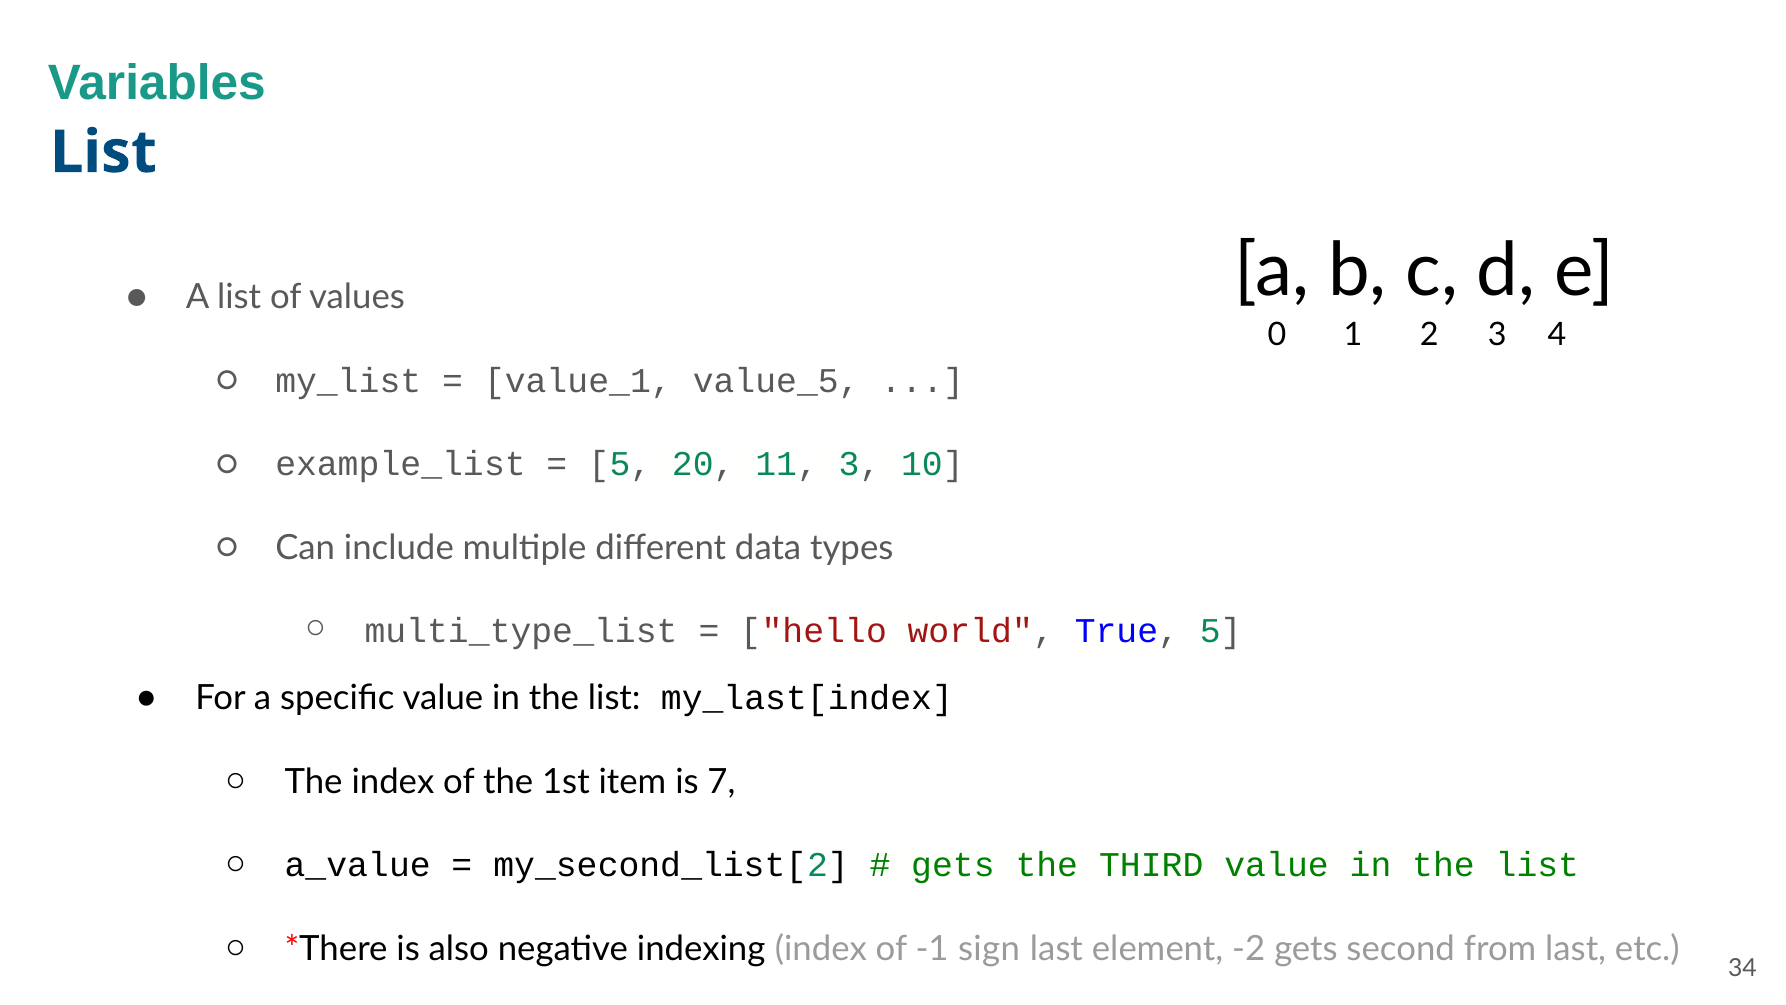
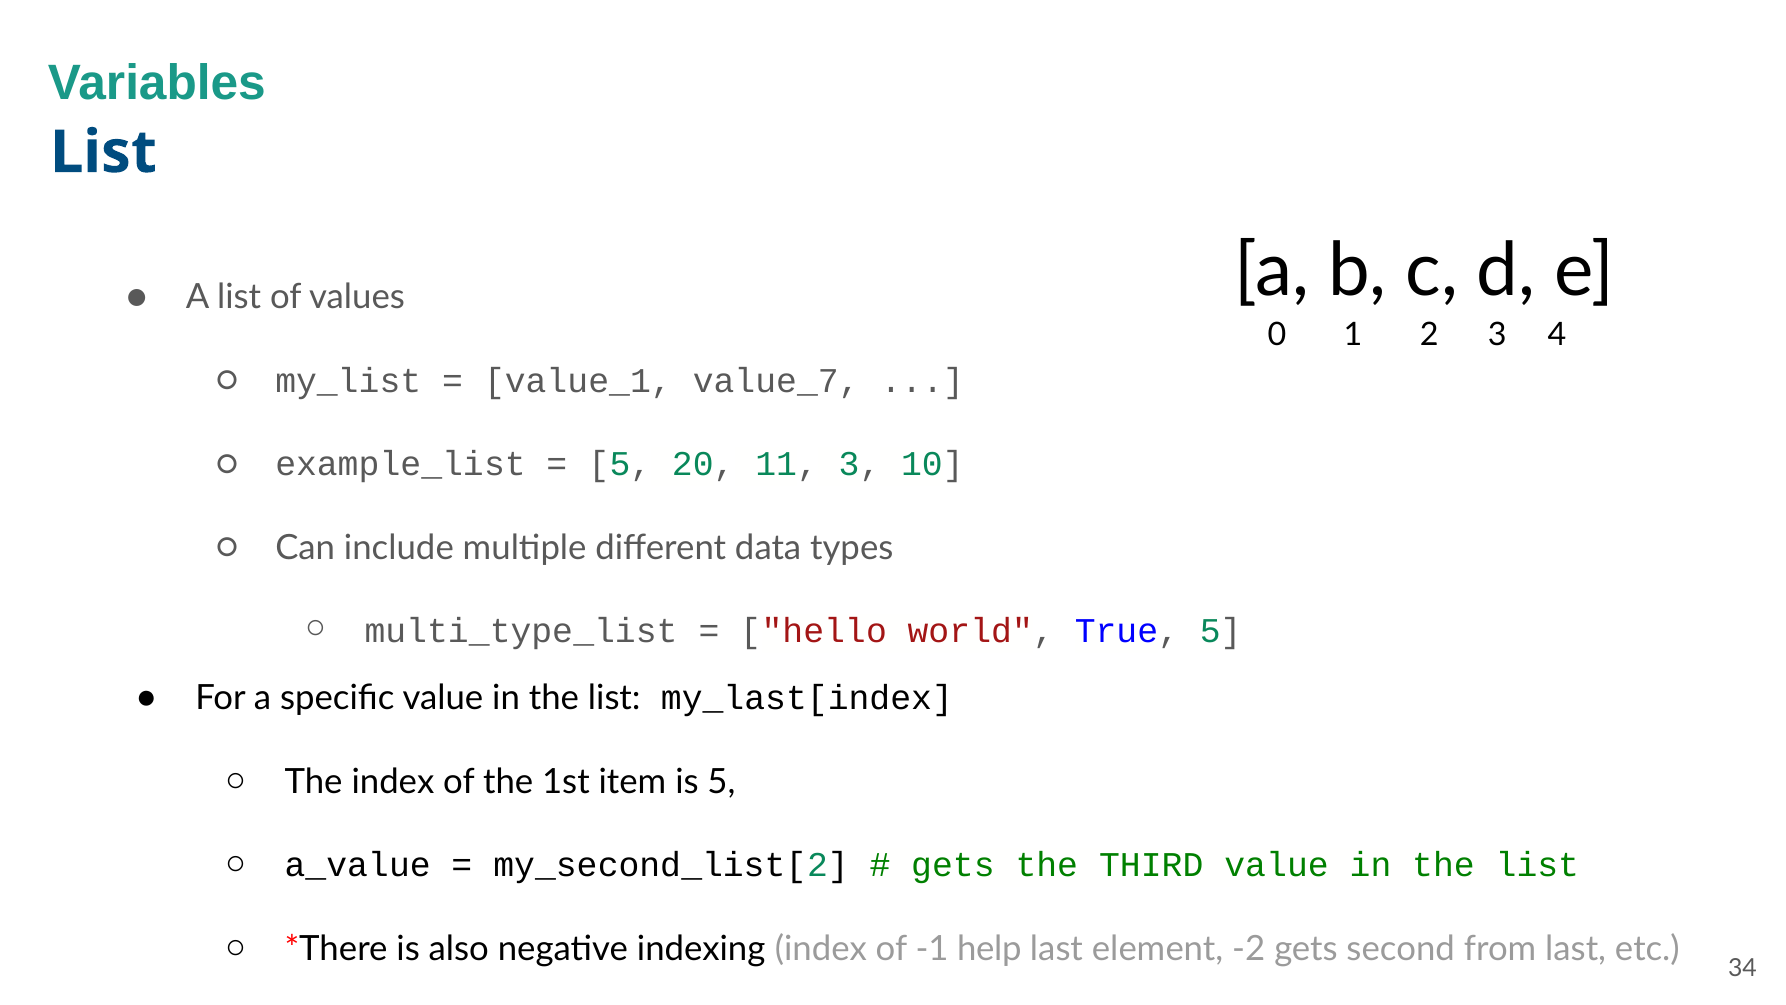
value_5: value_5 -> value_7 (776, 381)
is 7: 7 -> 5 (721, 782)
sign: sign -> help (989, 948)
